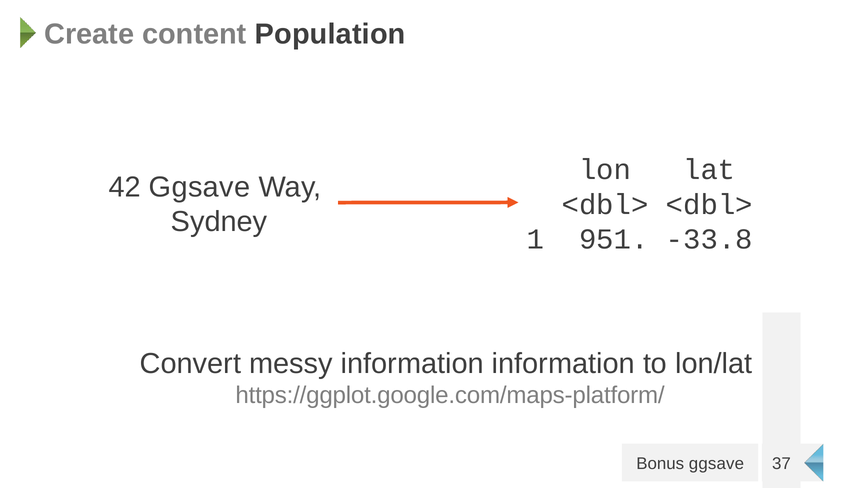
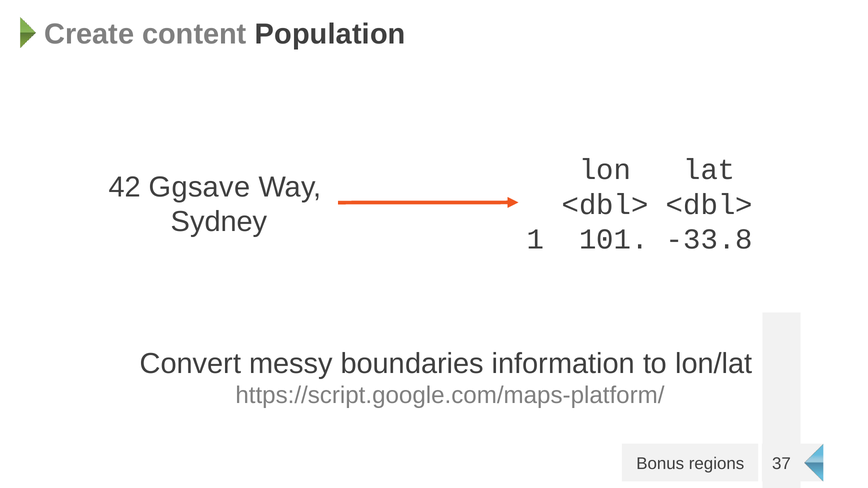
951: 951 -> 101 (614, 239)
messy information: information -> boundaries (412, 364)
https://ggplot.google.com/maps-platform/: https://ggplot.google.com/maps-platform/ -> https://script.google.com/maps-platform/ (450, 395)
Bonus ggsave: ggsave -> regions (717, 464)
